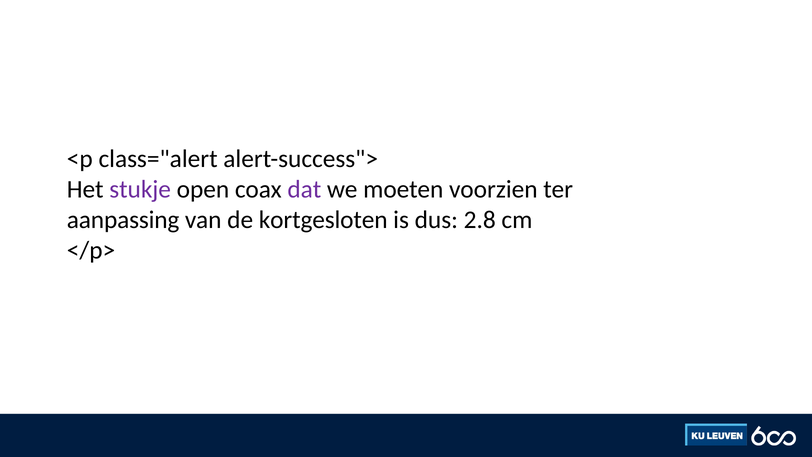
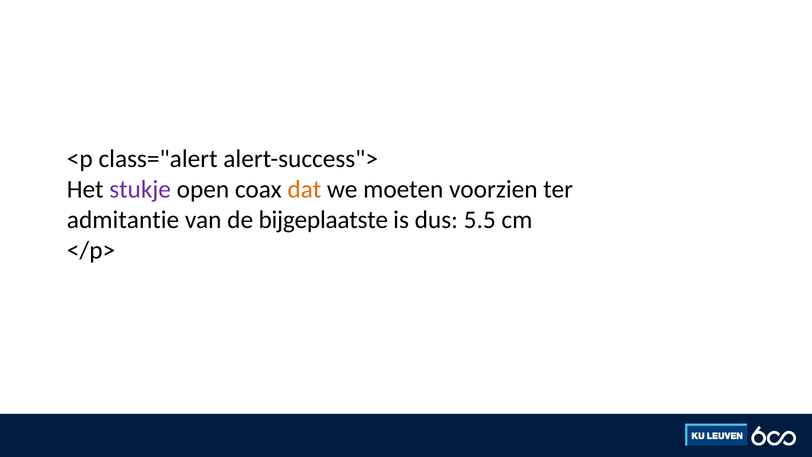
dat colour: purple -> orange (304, 189)
aanpassing: aanpassing -> admitantie (123, 220)
kortgesloten: kortgesloten -> bijgeplaatste (323, 220)
2.8: 2.8 -> 5.5 (480, 220)
